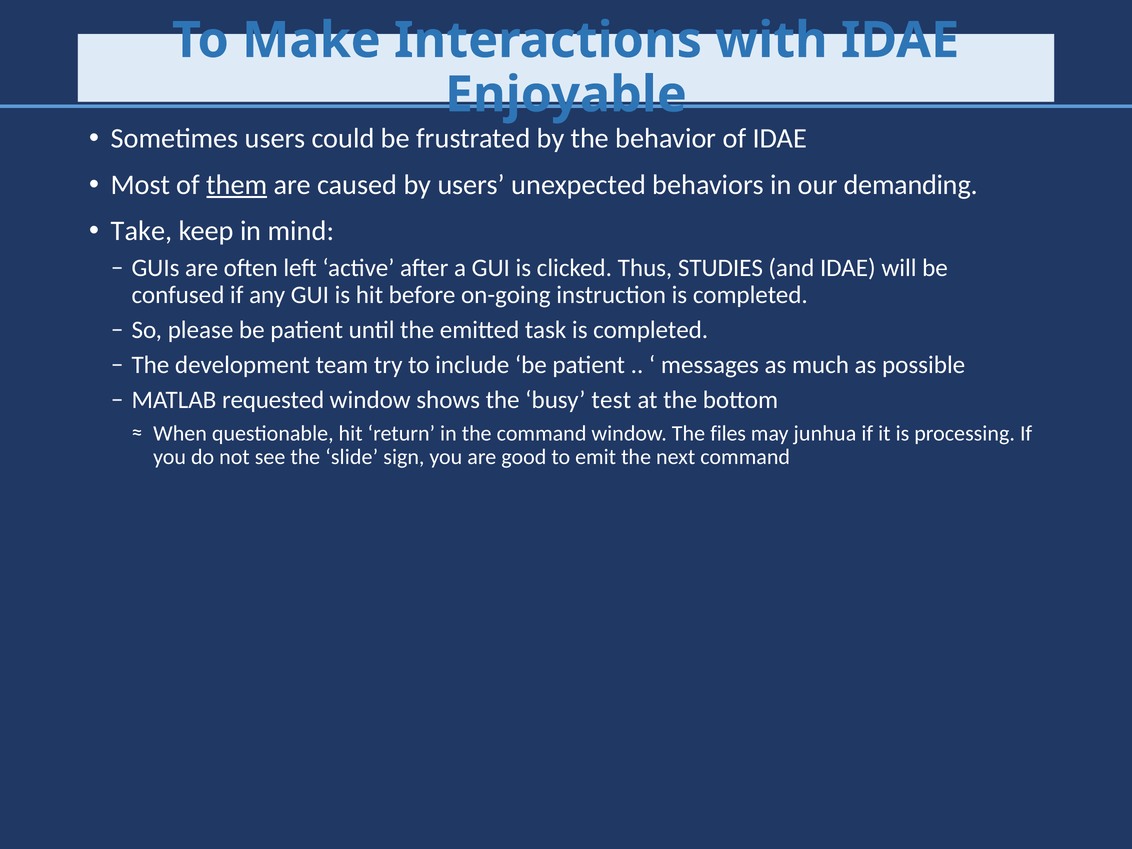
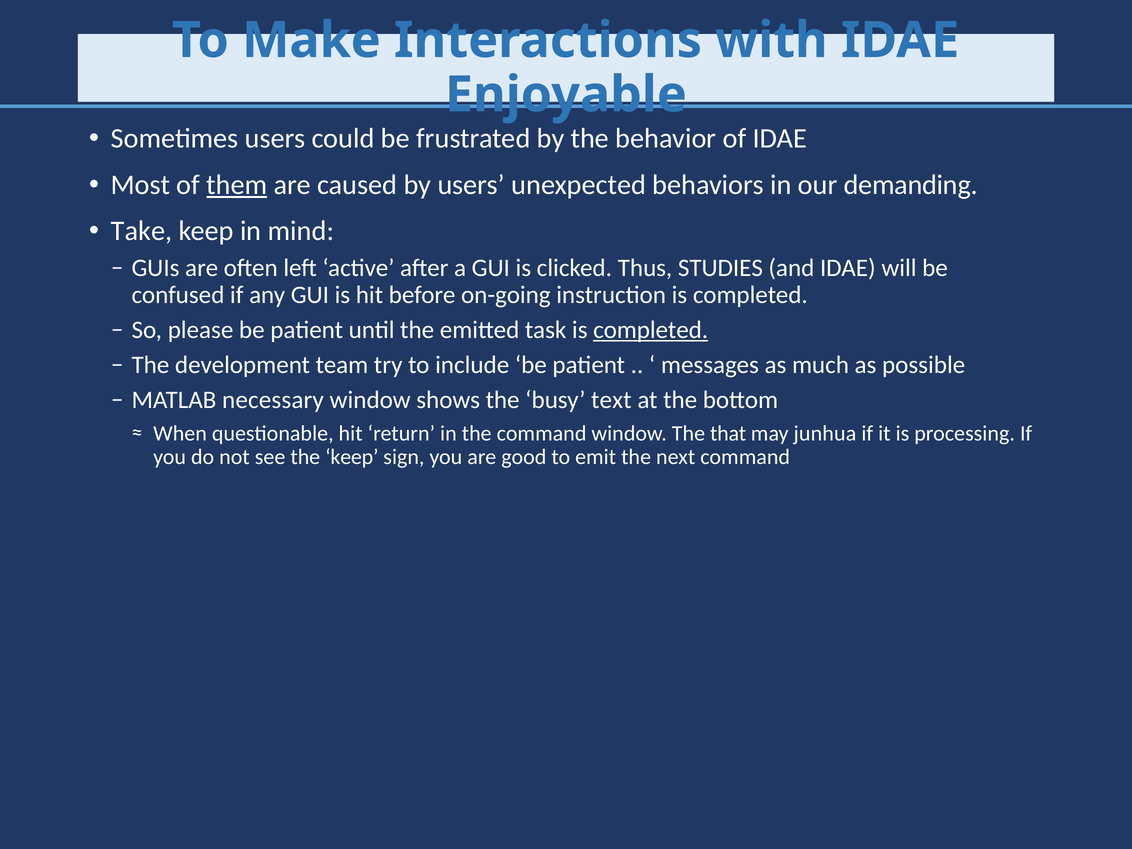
completed underline: none -> present (651, 330)
requested: requested -> necessary (273, 400)
test: test -> text (611, 400)
files: files -> that (728, 433)
the slide: slide -> keep (352, 457)
